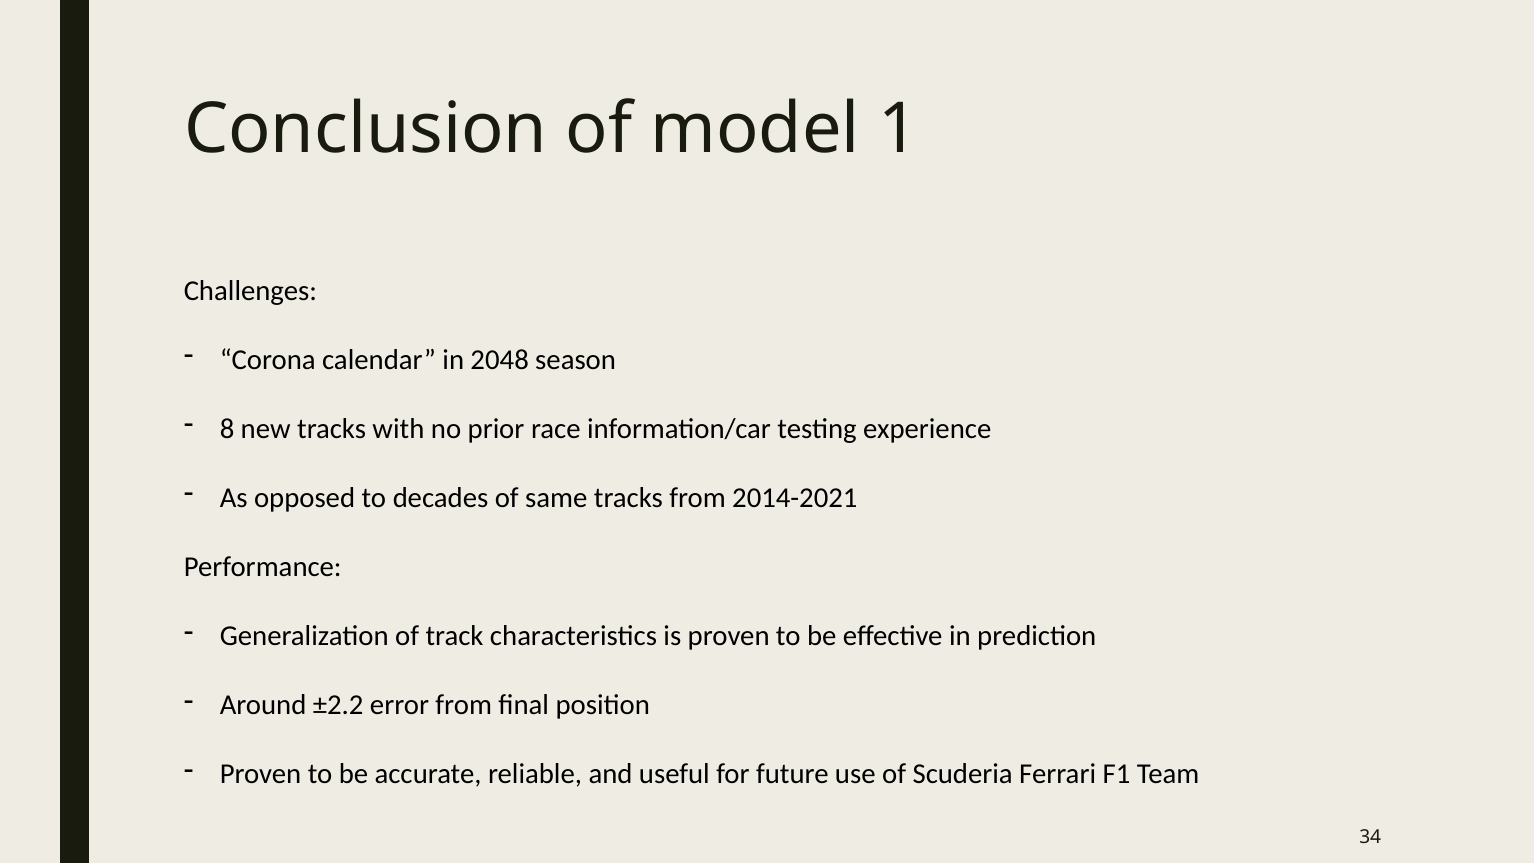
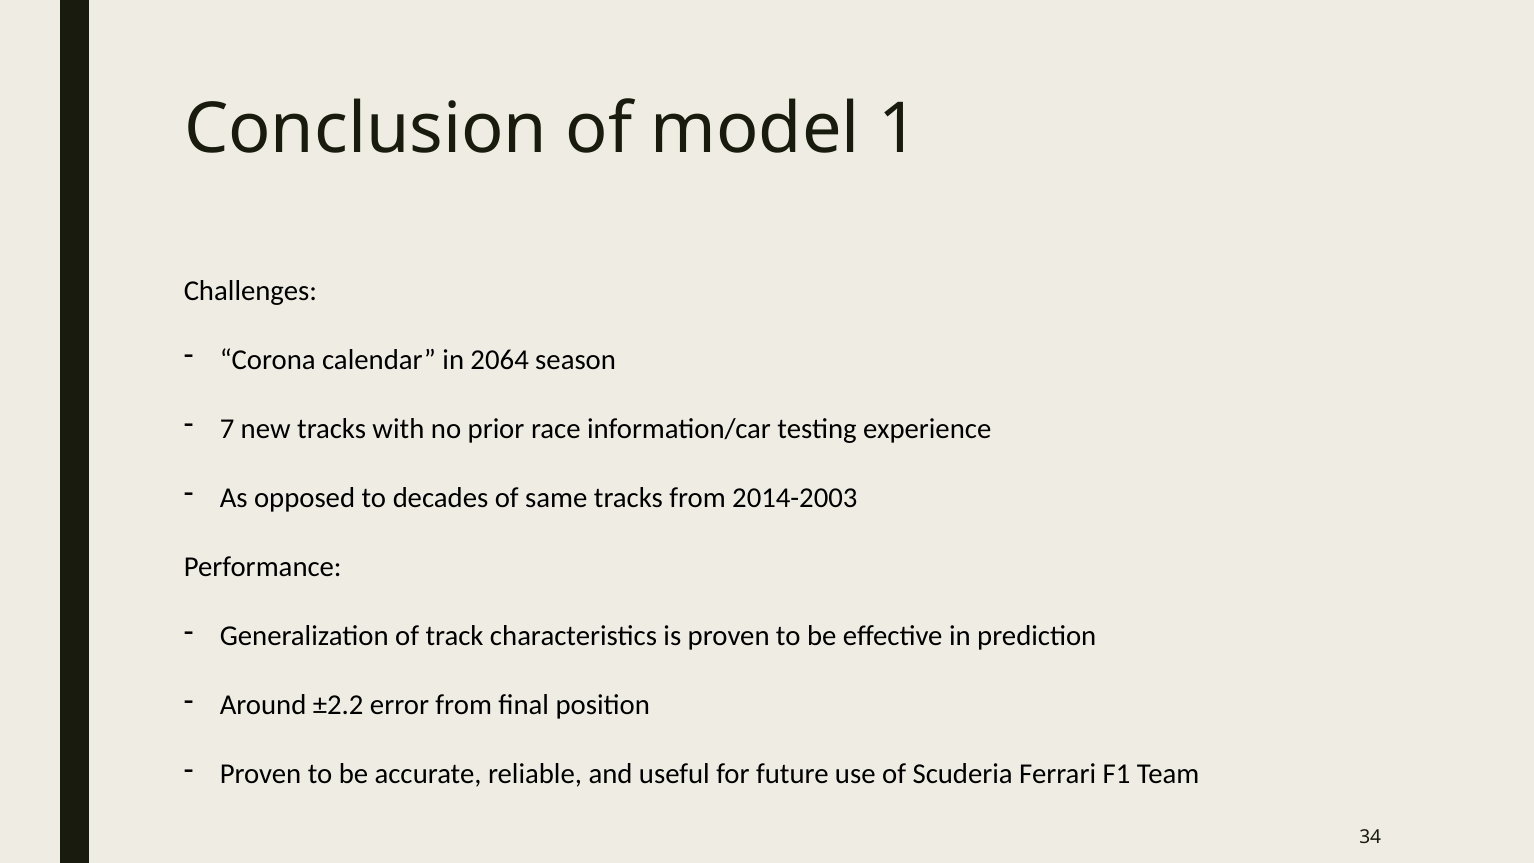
2048: 2048 -> 2064 (500, 360)
8: 8 -> 7 (227, 429)
2014-2021: 2014-2021 -> 2014-2003 (795, 498)
